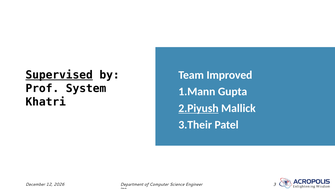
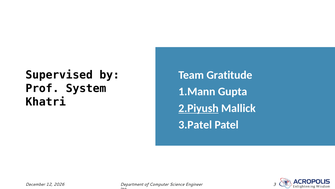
Supervised underline: present -> none (59, 75)
Improved: Improved -> Gratitude (229, 75)
3.Their: 3.Their -> 3.Patel (195, 125)
